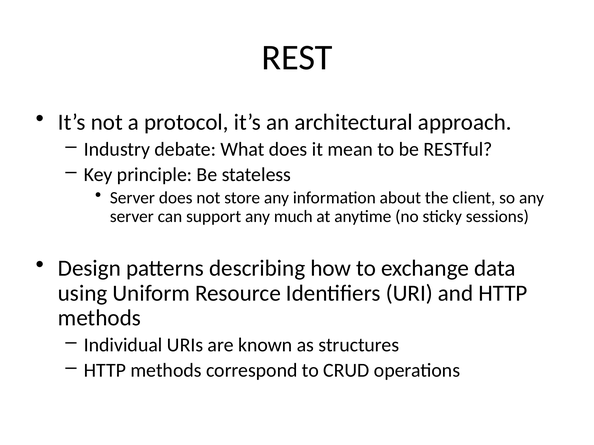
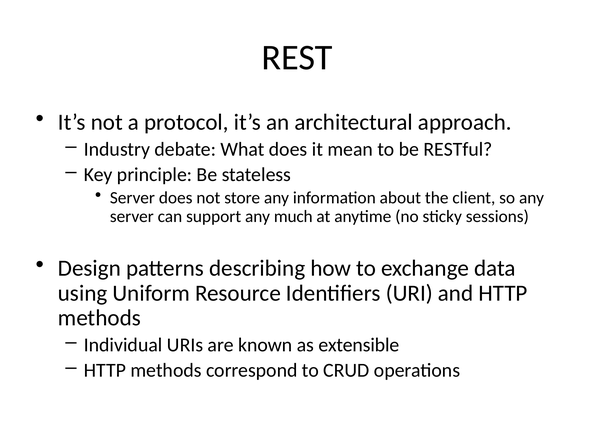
structures: structures -> extensible (359, 345)
